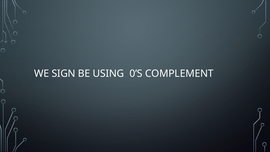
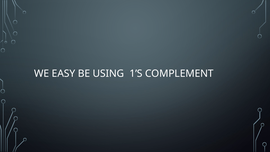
SIGN: SIGN -> EASY (64, 73)
0’S: 0’S -> 1’S (136, 73)
